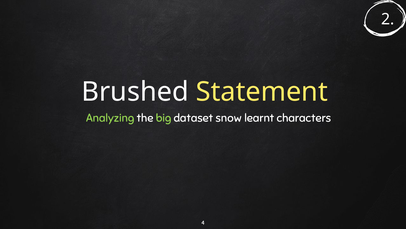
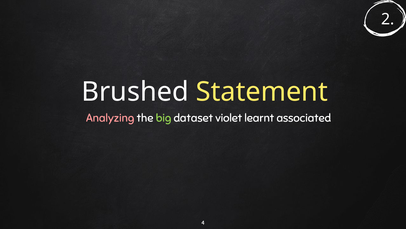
Analyzing colour: light green -> pink (110, 118)
snow: snow -> violet (229, 118)
characters: characters -> associated (304, 118)
